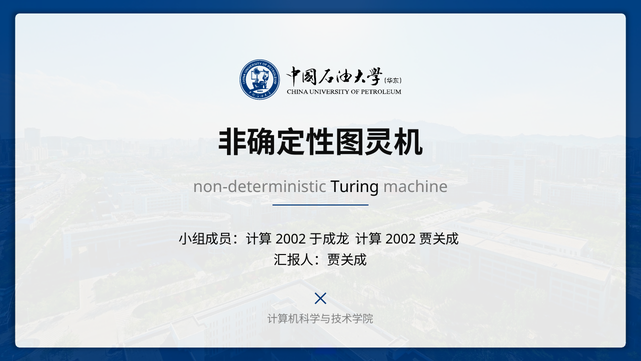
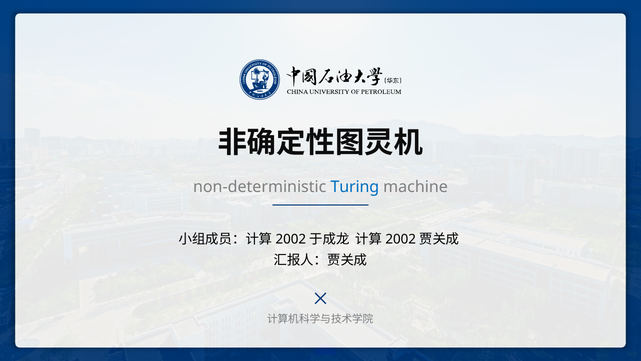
Turing colour: black -> blue (355, 187)
